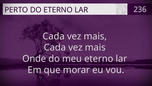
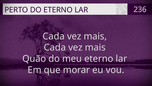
Onde: Onde -> Quão (34, 58)
